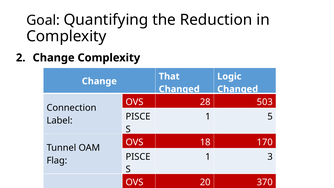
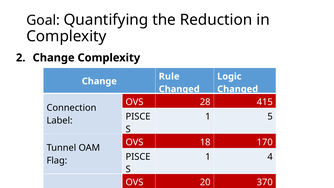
That: That -> Rule (169, 76)
503: 503 -> 415 (265, 102)
3: 3 -> 4 (270, 157)
